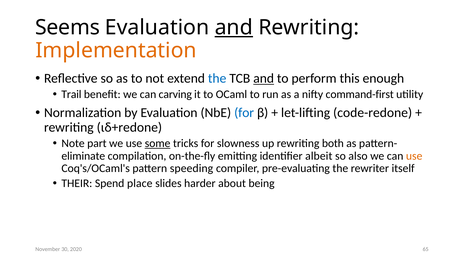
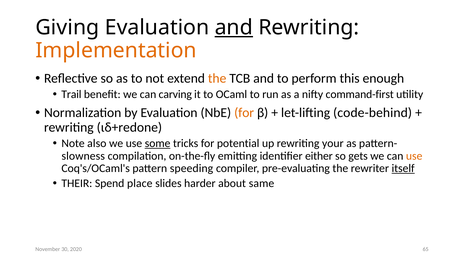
Seems: Seems -> Giving (67, 27)
the colour: blue -> orange (217, 78)
and underline: present -> none (264, 78)
for colour: blue -> orange (244, 113)
code-redone: code-redone -> code-behind (373, 113)
part: part -> also (97, 143)
slowness: slowness -> potential (238, 143)
both: both -> your (333, 143)
eliminate: eliminate -> slowness (83, 156)
albeit: albeit -> either (319, 156)
also: also -> gets (358, 156)
itself underline: none -> present (403, 168)
being: being -> same (262, 183)
